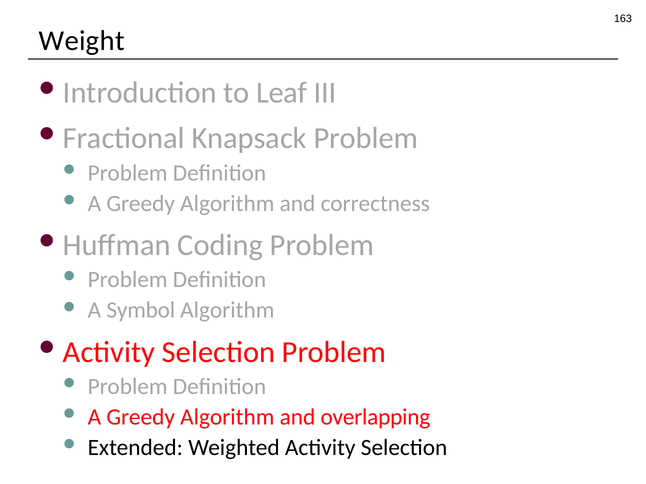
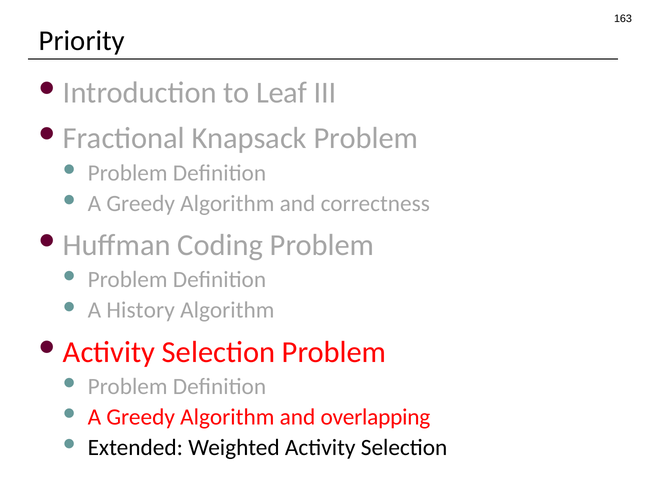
Weight: Weight -> Priority (82, 41)
Symbol: Symbol -> History (141, 311)
